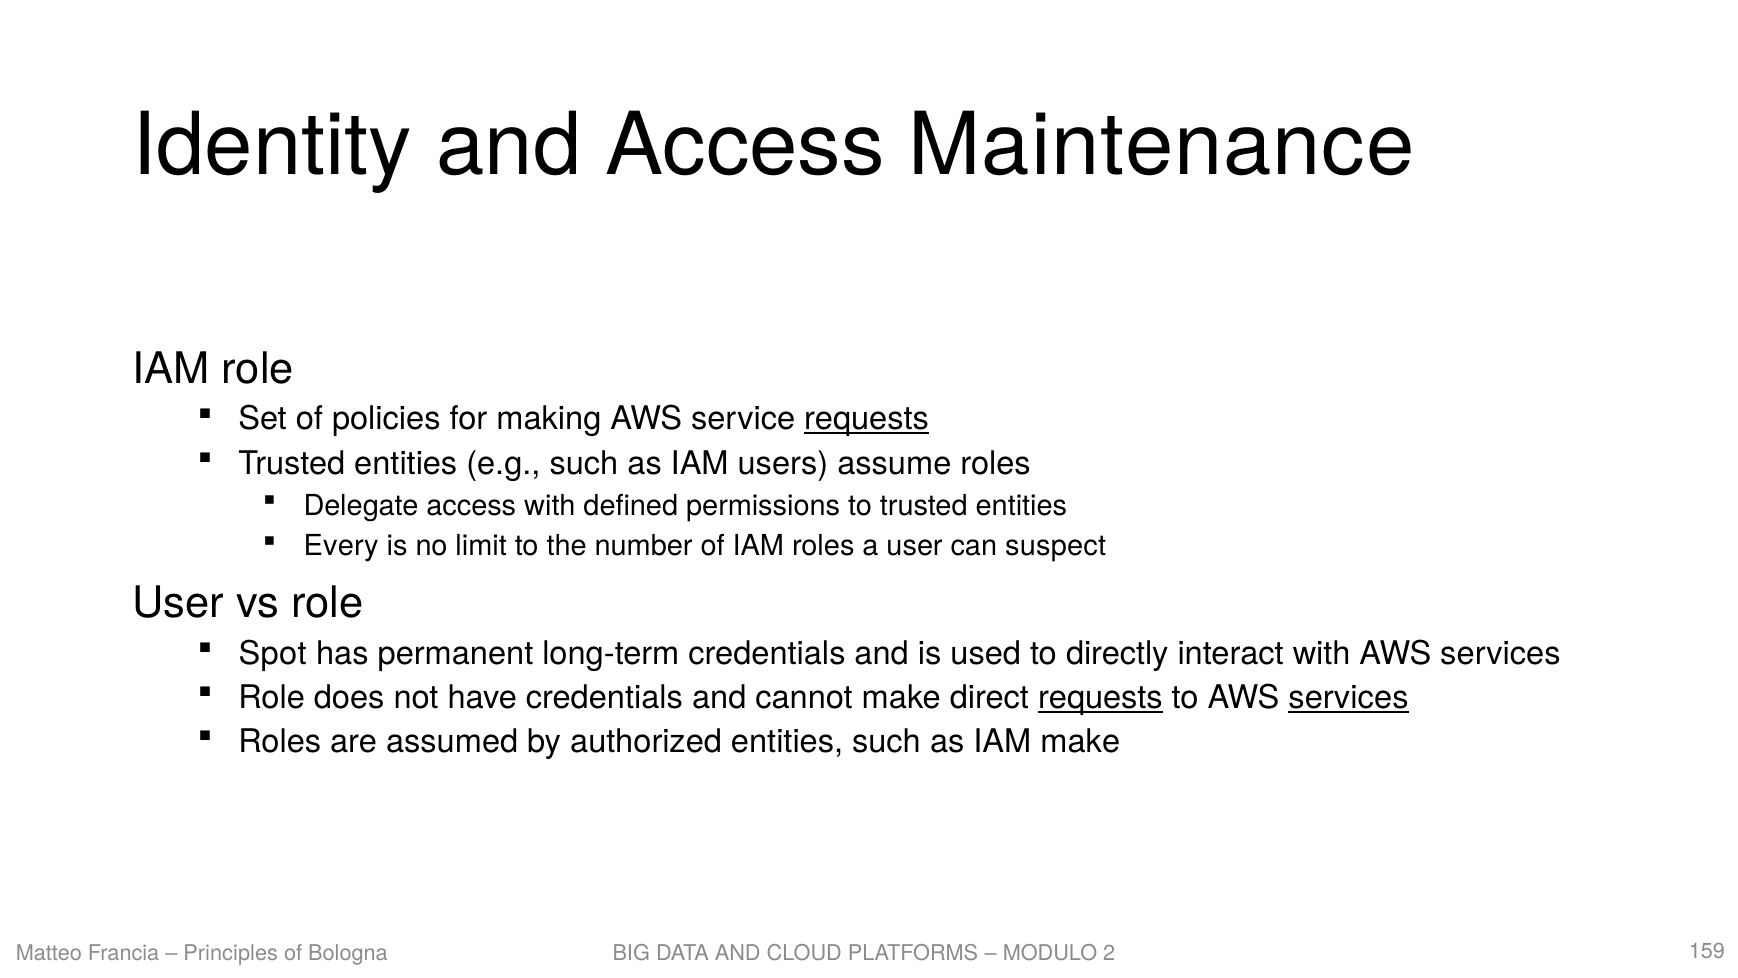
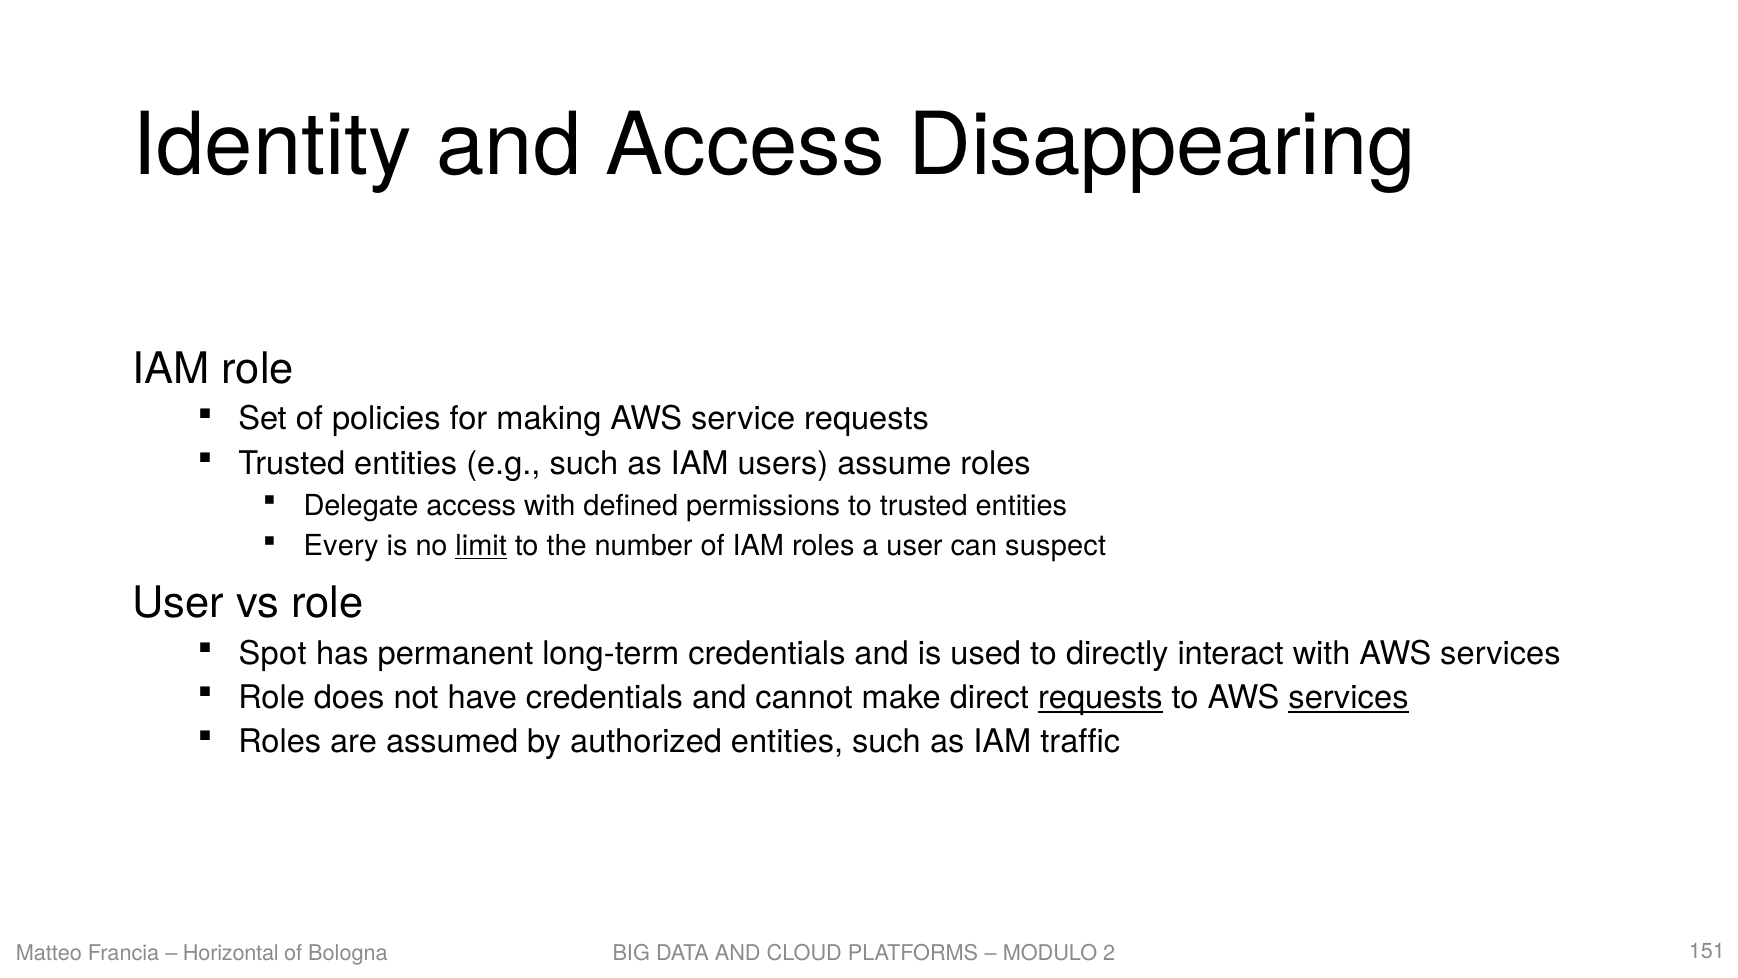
Maintenance: Maintenance -> Disappearing (1162, 146)
requests underline: present -> none (867, 419)
limit underline: none -> present (481, 546)
IAM make: make -> traffic (1080, 742)
Principles: Principles -> Horizontal (231, 953)
159: 159 -> 151 (1707, 951)
